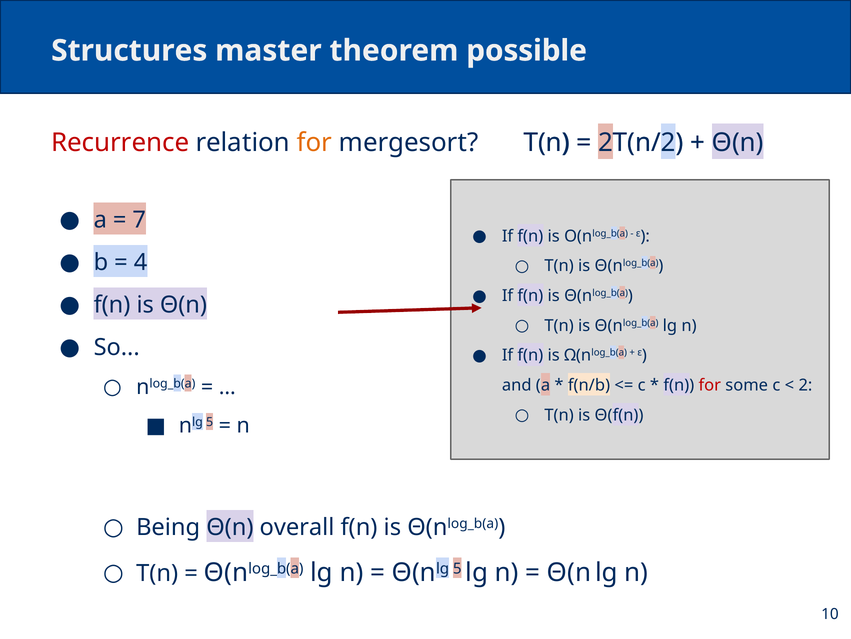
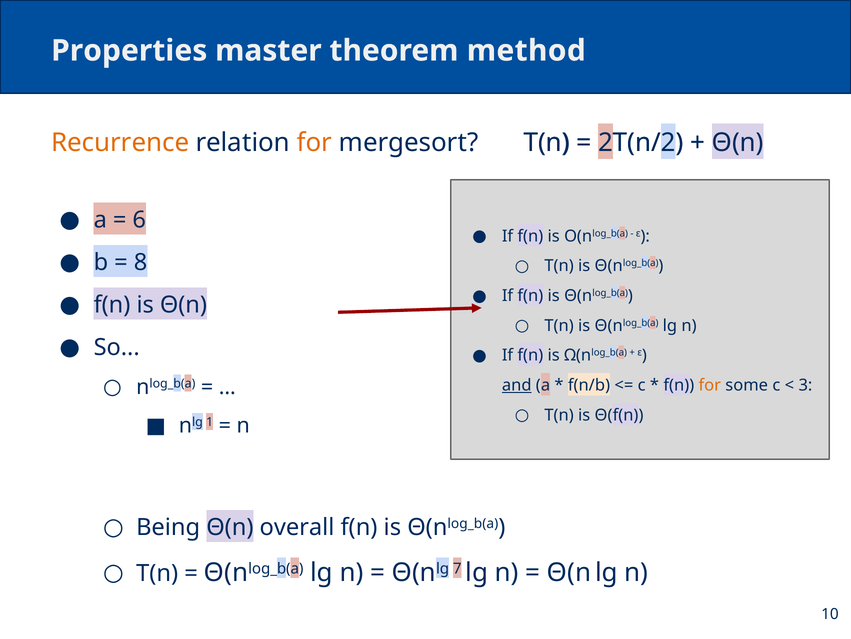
Structures: Structures -> Properties (129, 51)
possible: possible -> method (526, 51)
Recurrence colour: red -> orange (120, 143)
7: 7 -> 6 (139, 220)
4: 4 -> 8 (141, 262)
and underline: none -> present (517, 385)
for colour: red -> orange (710, 385)
2: 2 -> 3 (805, 385)
nlg 5: 5 -> 1 (210, 422)
Θ(nlg 5: 5 -> 7 (457, 568)
